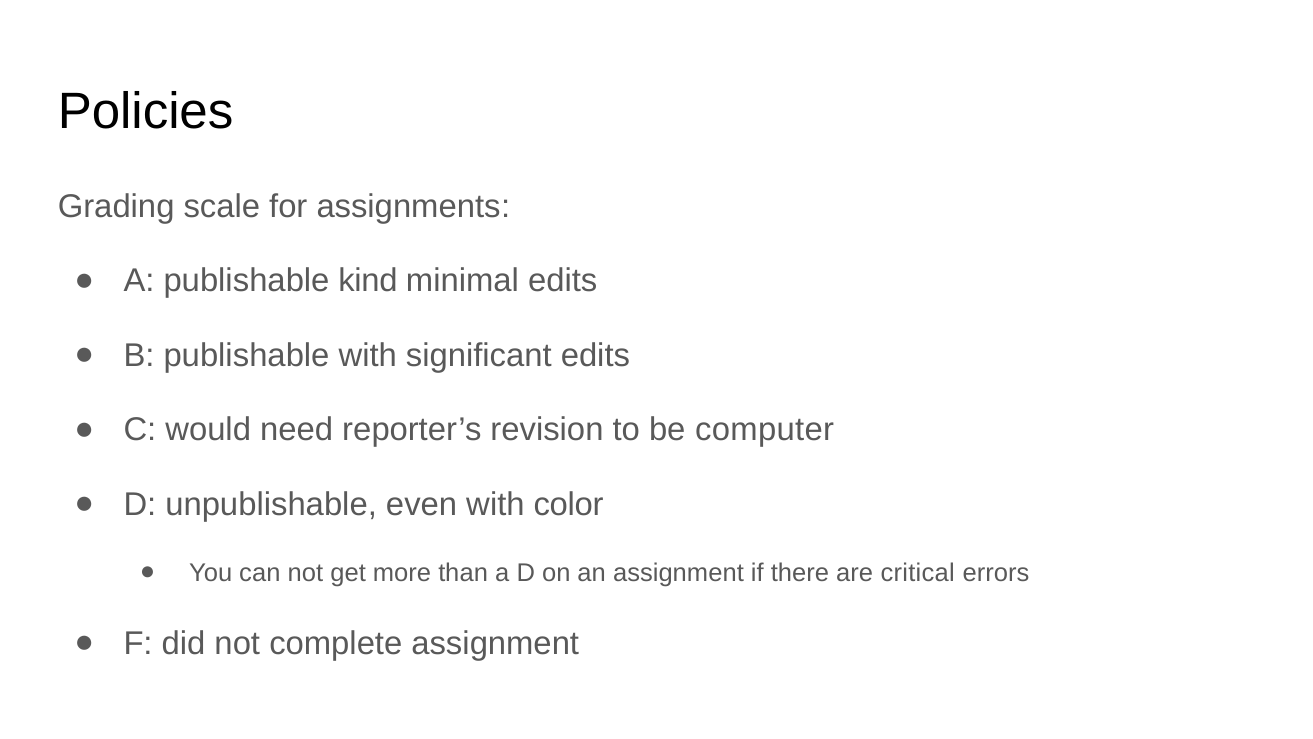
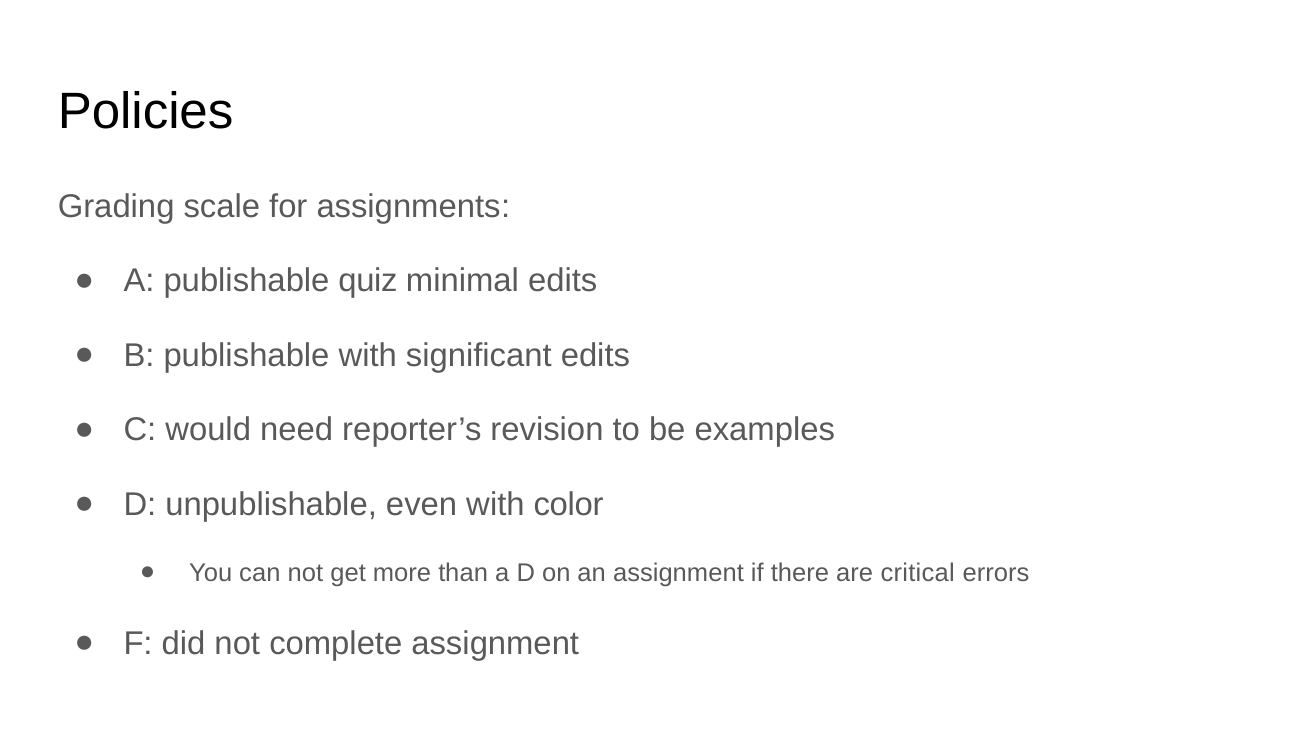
kind: kind -> quiz (368, 281)
computer: computer -> examples (765, 430)
